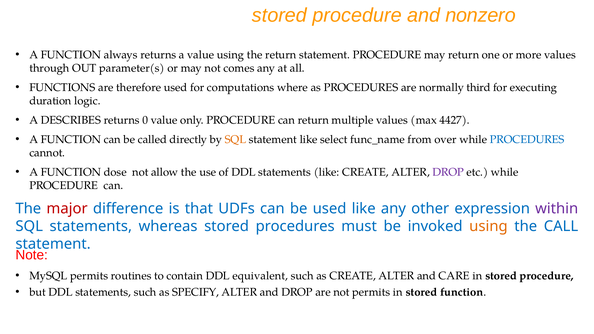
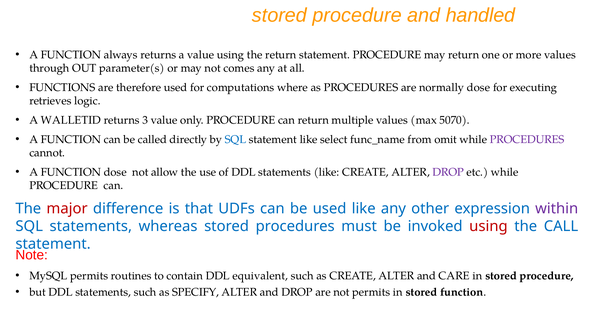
nonzero: nonzero -> handled (481, 15)
normally third: third -> dose (478, 88)
duration: duration -> retrieves (50, 101)
DESCRIBES: DESCRIBES -> WALLETID (71, 120)
0: 0 -> 3 (145, 120)
4427: 4427 -> 5070 (455, 120)
SQL colour: orange -> blue (235, 139)
over: over -> omit (446, 139)
PROCEDURES colour: blue -> purple (527, 139)
using colour: orange -> red (488, 226)
